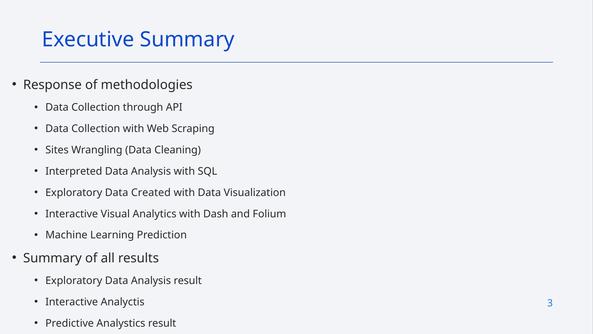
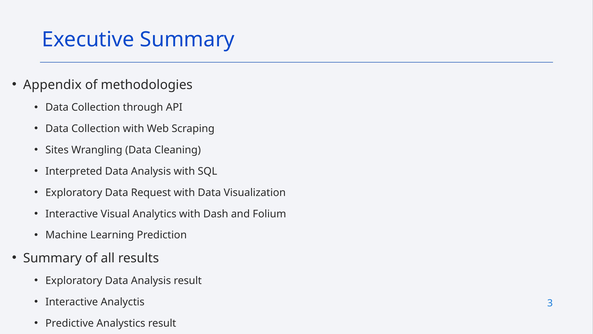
Response: Response -> Appendix (52, 85)
Created: Created -> Request (151, 192)
